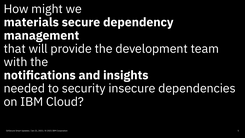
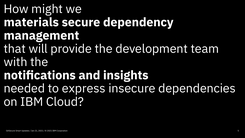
security: security -> express (84, 88)
